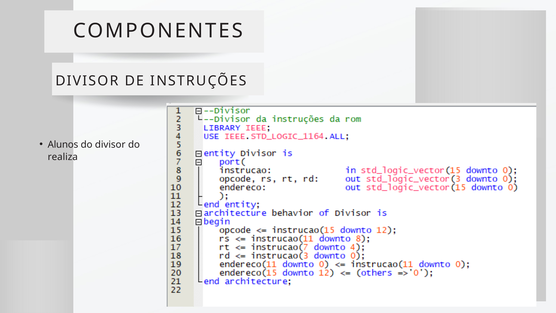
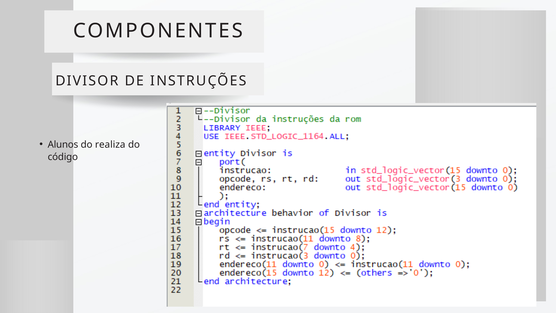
do divisor: divisor -> realiza (110, 144)
realiza: realiza -> código (63, 157)
